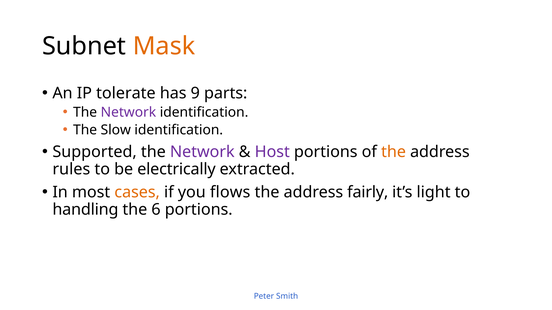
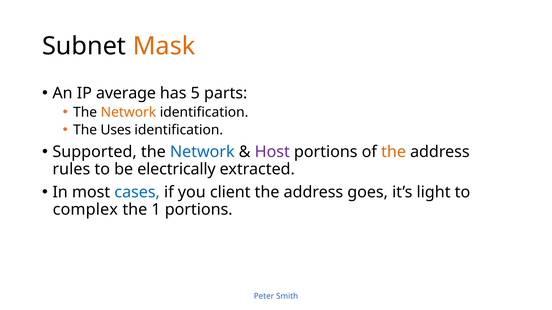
tolerate: tolerate -> average (126, 93)
9: 9 -> 5 (195, 93)
Network colour: purple -> orange (128, 112)
Slow: Slow -> Uses (116, 130)
Network colour: purple -> blue (202, 152)
cases colour: orange -> blue (137, 193)
flows: flows -> client (230, 193)
fairly: fairly -> goes (368, 193)
handling: handling -> complex (85, 210)
6: 6 -> 1 (156, 210)
